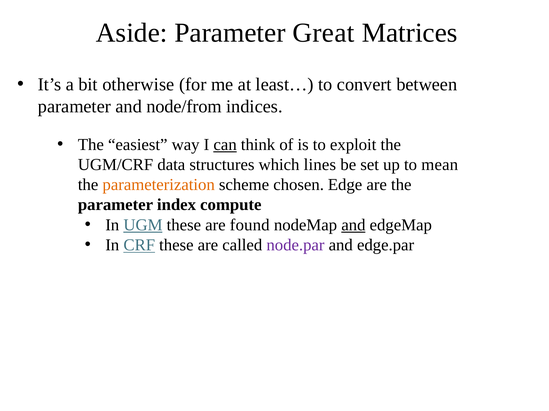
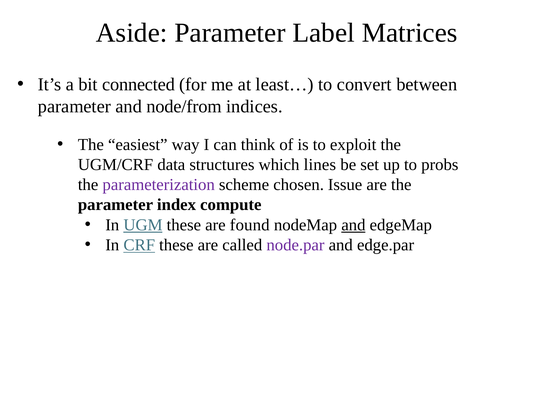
Great: Great -> Label (324, 33)
otherwise: otherwise -> connected (139, 85)
can underline: present -> none (225, 145)
mean: mean -> probs (440, 165)
parameterization colour: orange -> purple (159, 185)
Edge: Edge -> Issue (345, 185)
